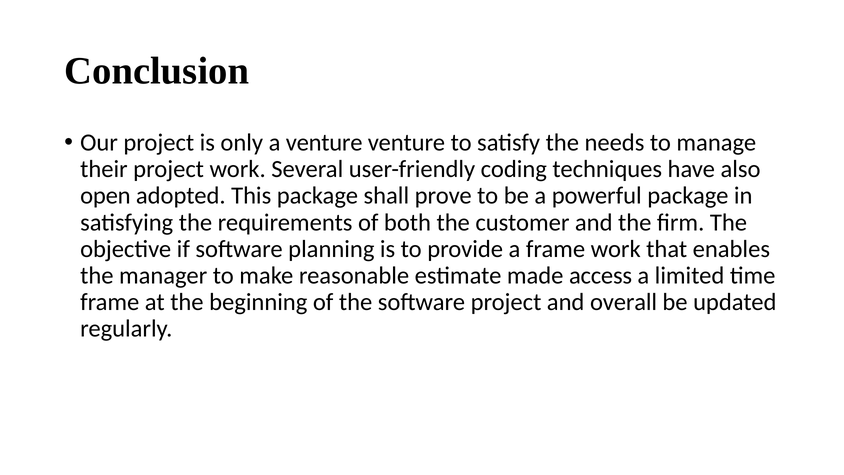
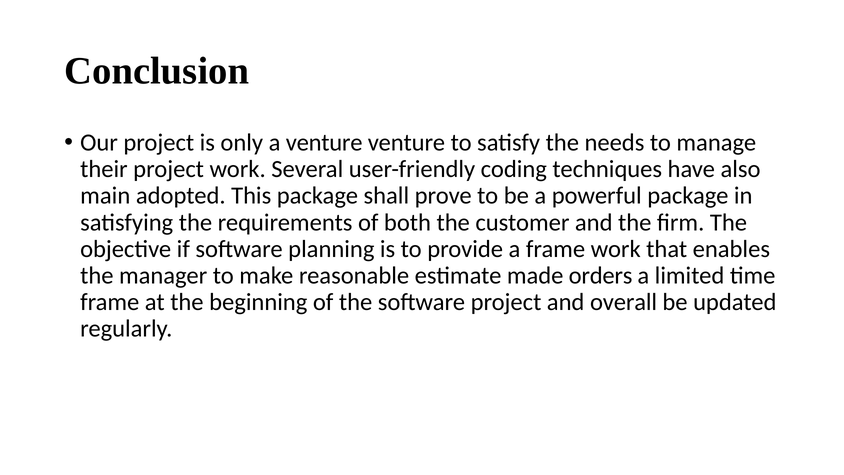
open: open -> main (105, 196)
access: access -> orders (601, 275)
